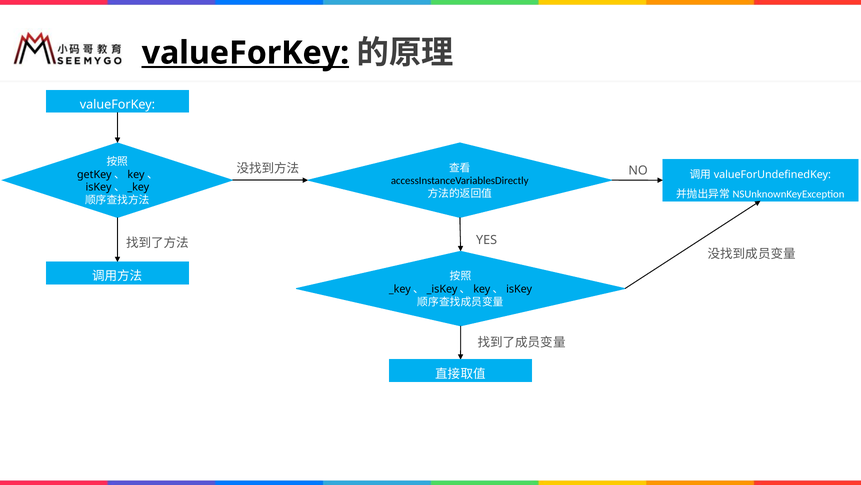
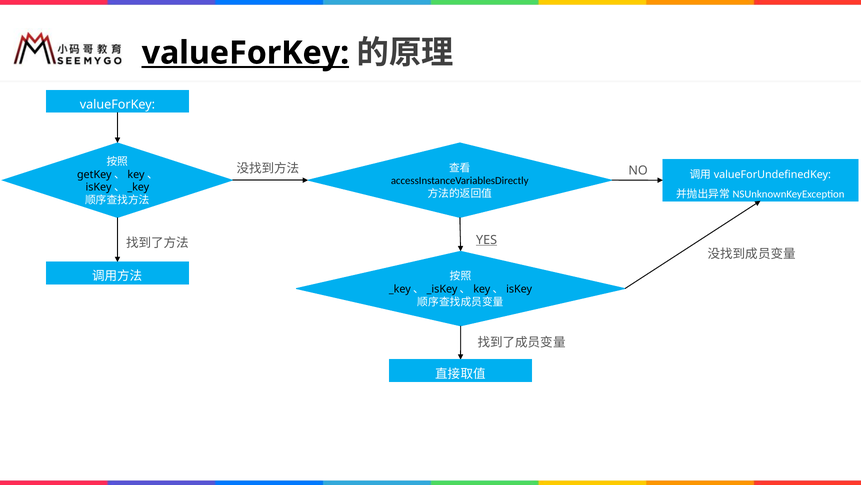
YES underline: none -> present (487, 240)
